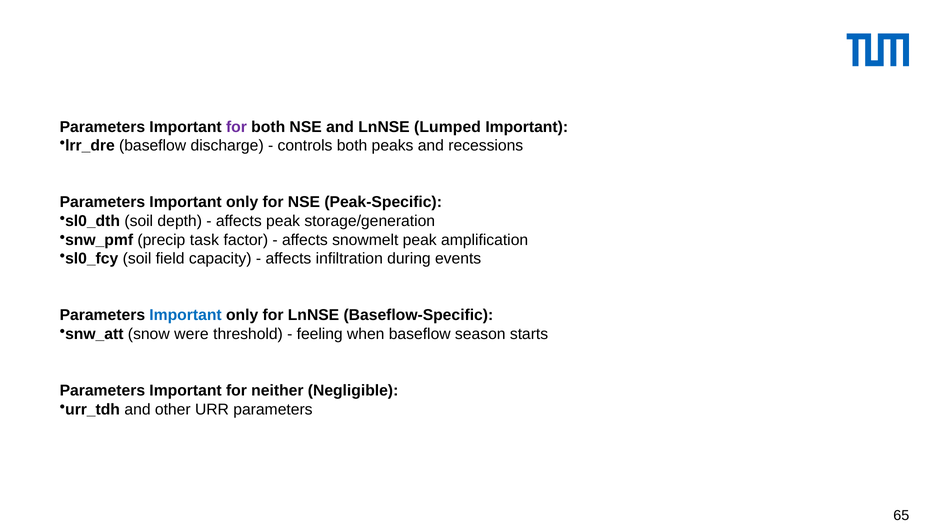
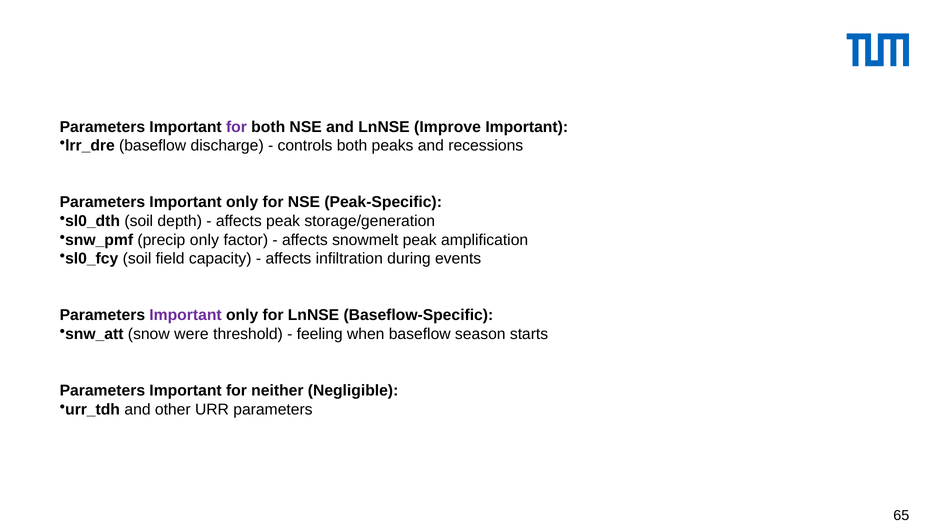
Lumped: Lumped -> Improve (448, 127)
precip task: task -> only (204, 240)
Important colour: blue -> purple (186, 315)
